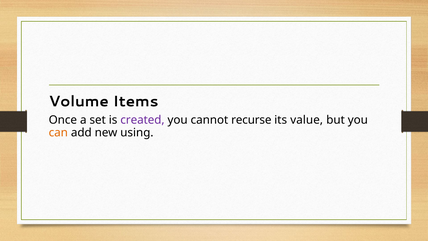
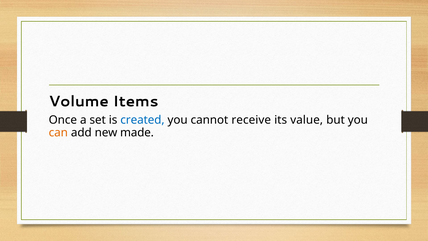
created colour: purple -> blue (142, 120)
recurse: recurse -> receive (251, 120)
using: using -> made (137, 133)
